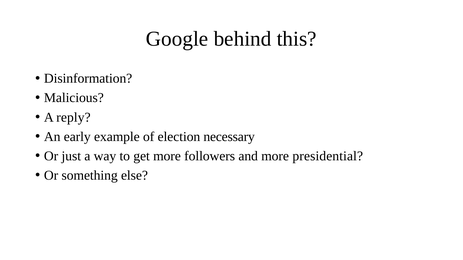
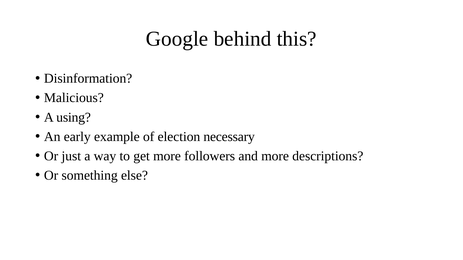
reply: reply -> using (74, 117)
presidential: presidential -> descriptions (328, 156)
